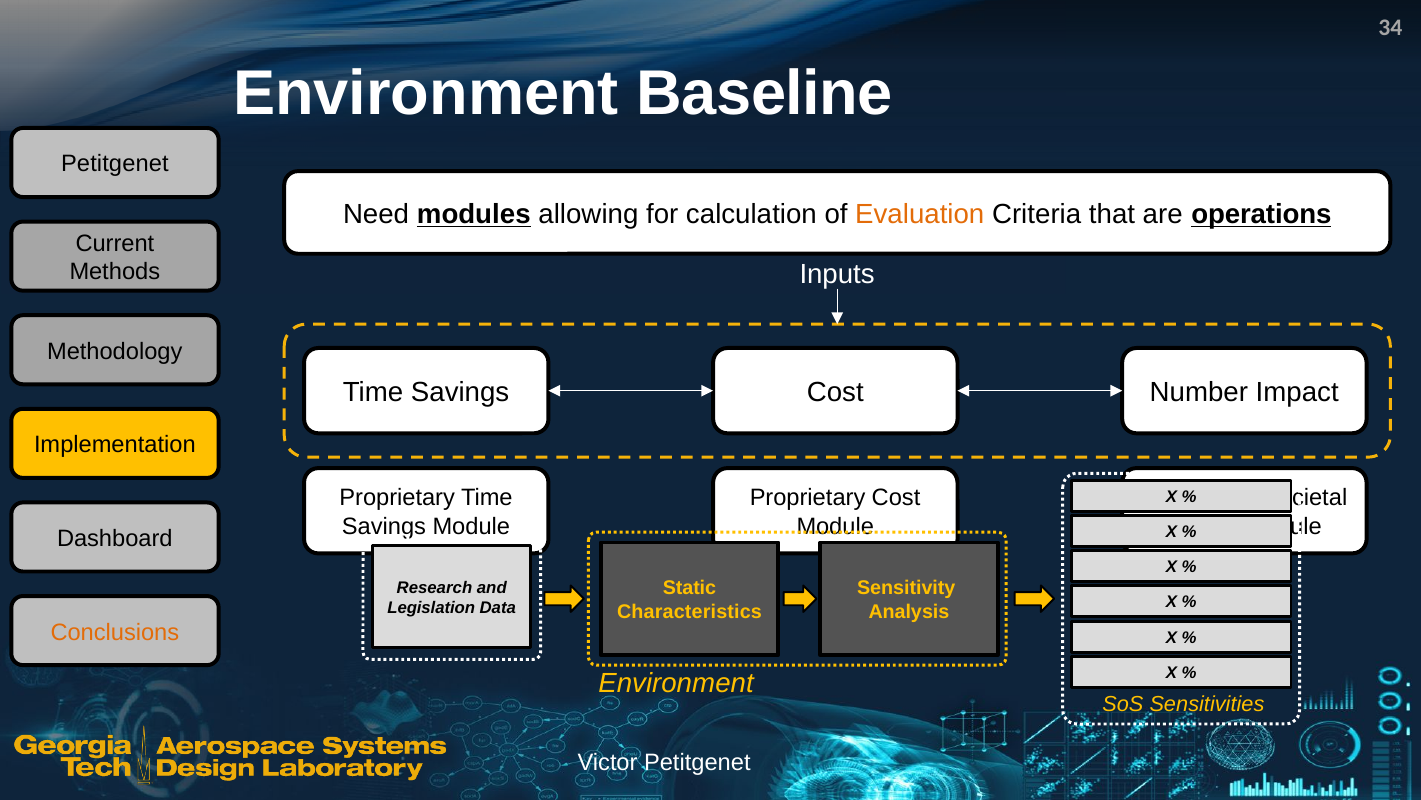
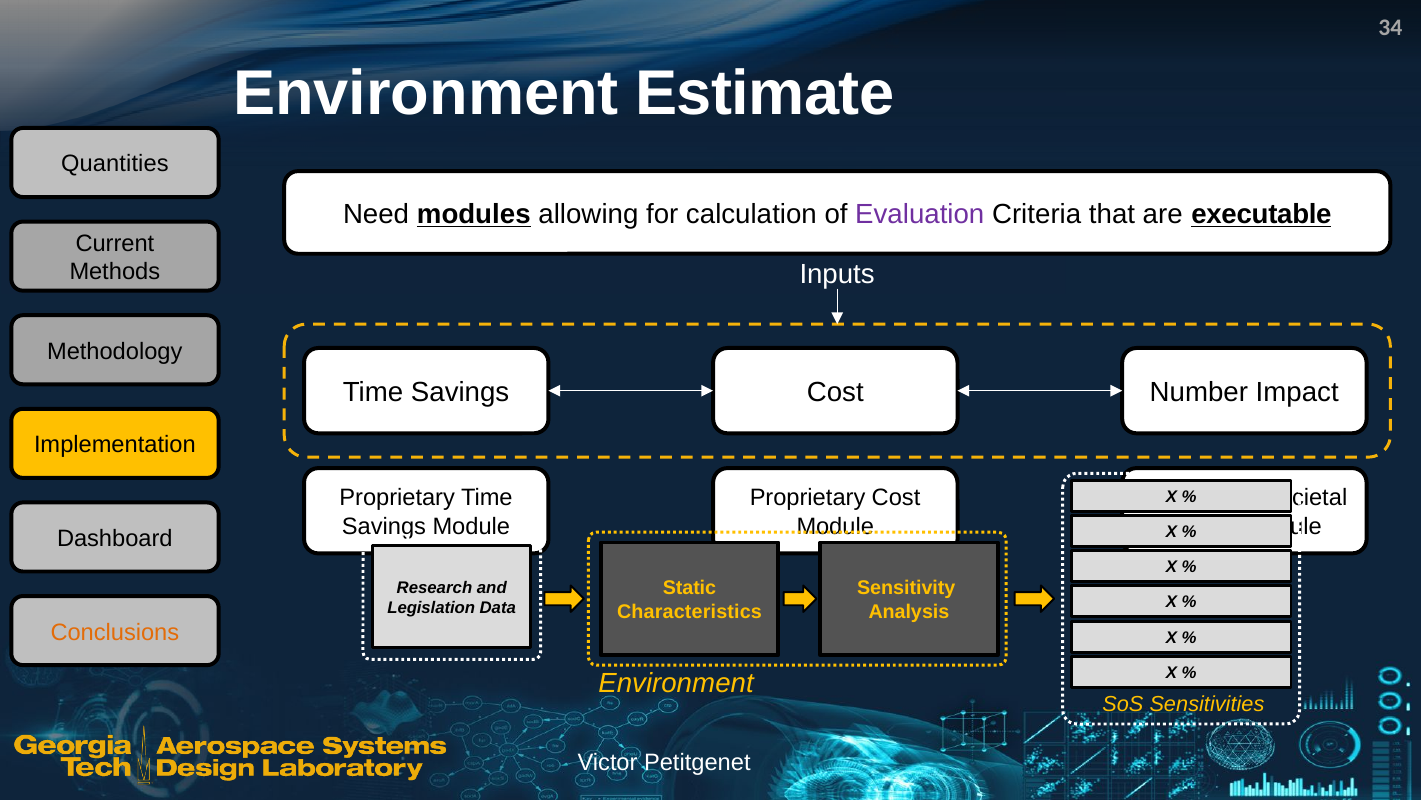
Baseline: Baseline -> Estimate (765, 93)
Petitgenet: Petitgenet -> Quantities (115, 164)
Evaluation colour: orange -> purple (920, 214)
operations: operations -> executable (1261, 214)
